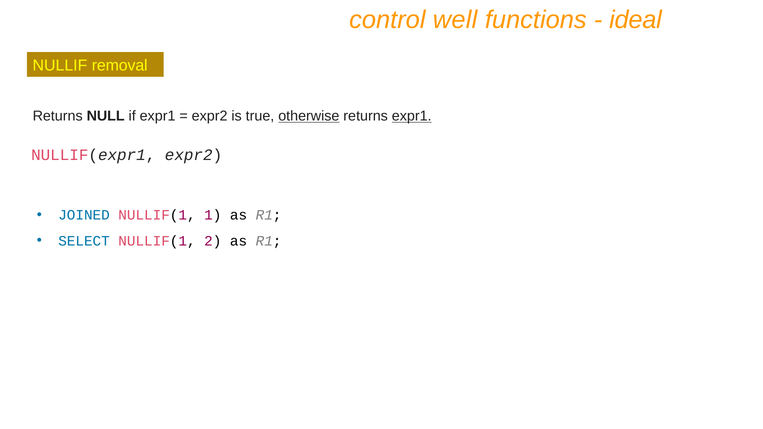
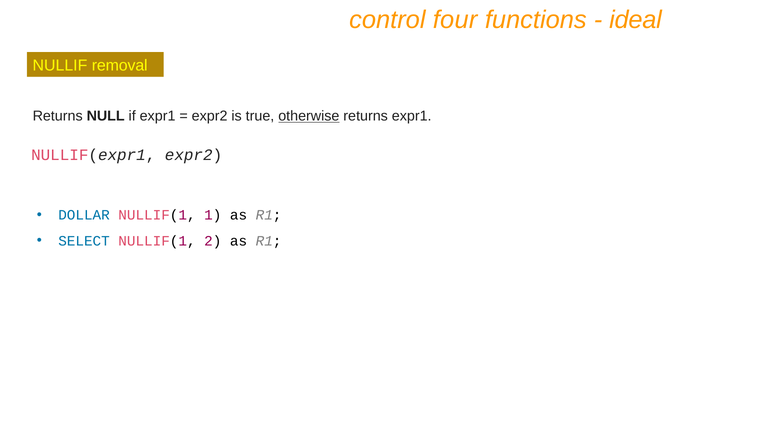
well: well -> four (455, 20)
expr1 underline: present -> none (412, 116)
JOINED: JOINED -> DOLLAR (84, 215)
